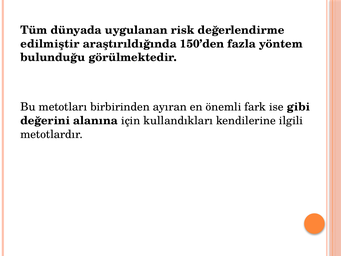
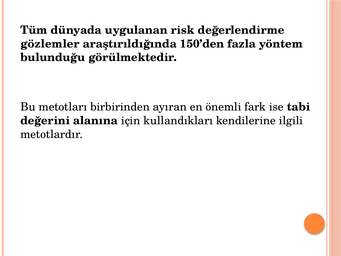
edilmiştir: edilmiştir -> gözlemler (50, 44)
gibi: gibi -> tabi (299, 107)
